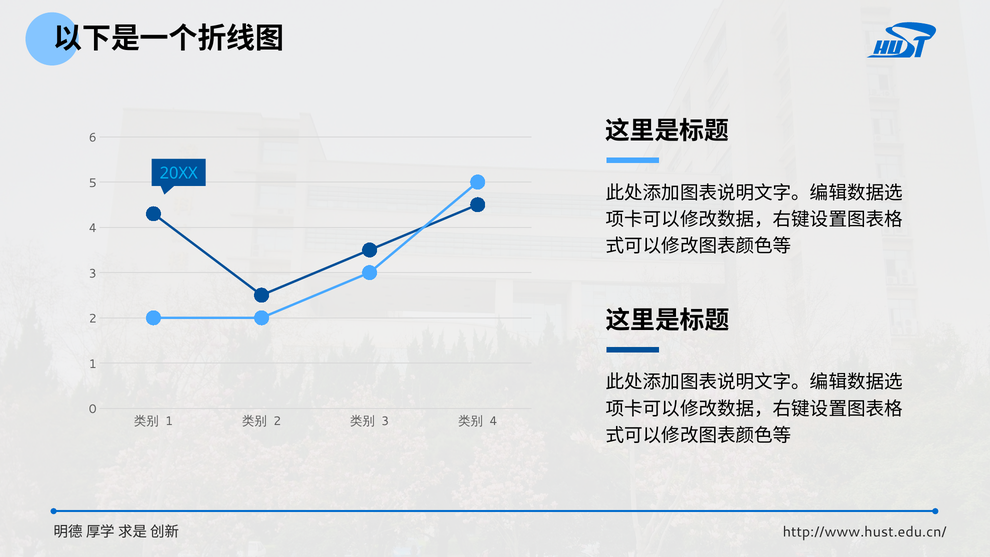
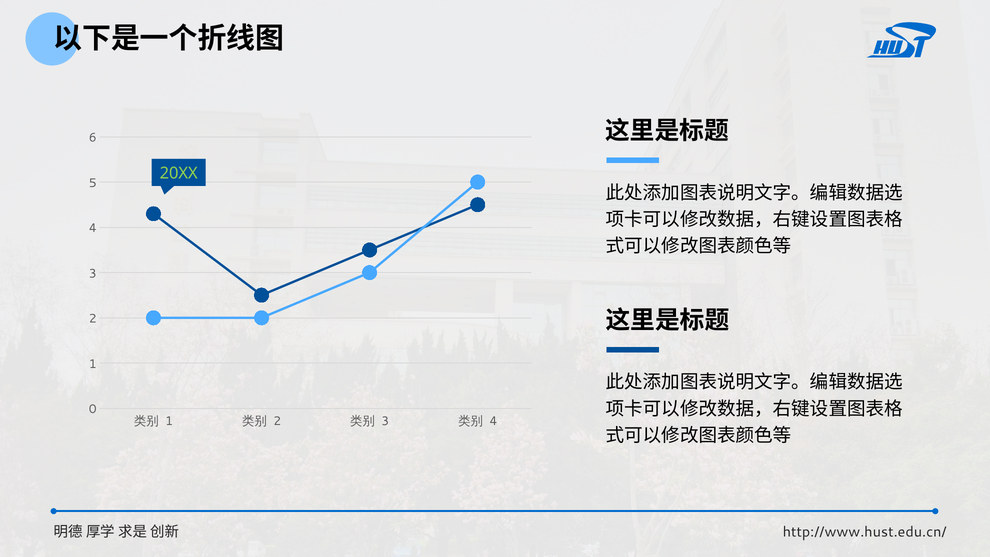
20XX colour: light blue -> light green (179, 173)
